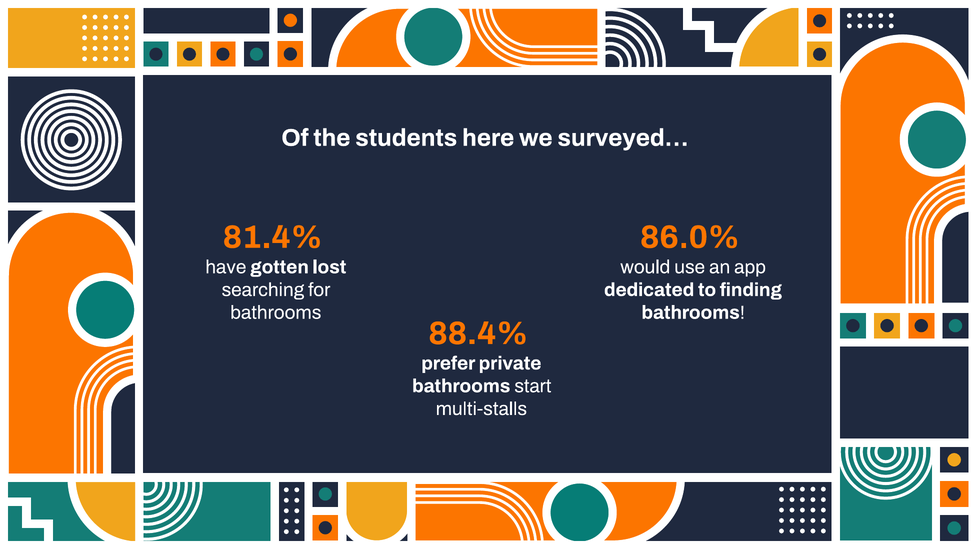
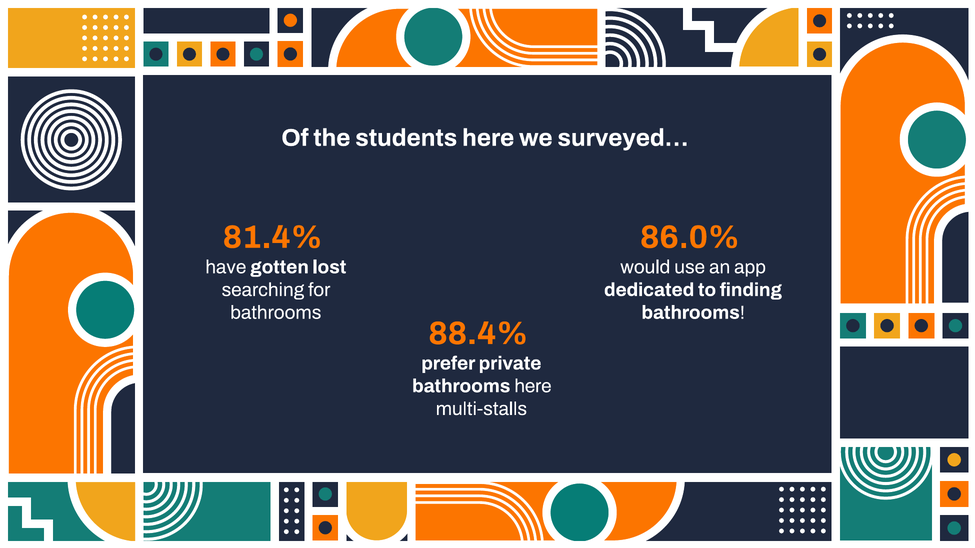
bathrooms start: start -> here (533, 386)
